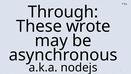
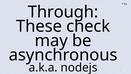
wrote: wrote -> check (88, 26)
